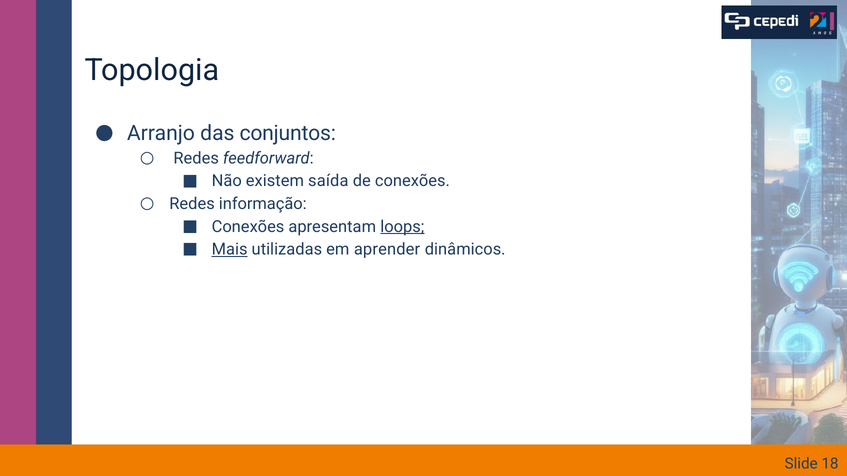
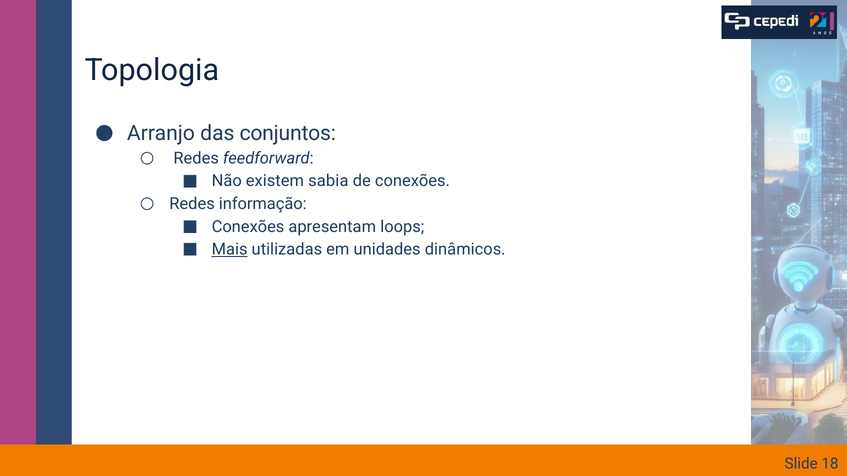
saída: saída -> sabia (328, 181)
loops underline: present -> none (402, 227)
aprender: aprender -> unidades (387, 250)
